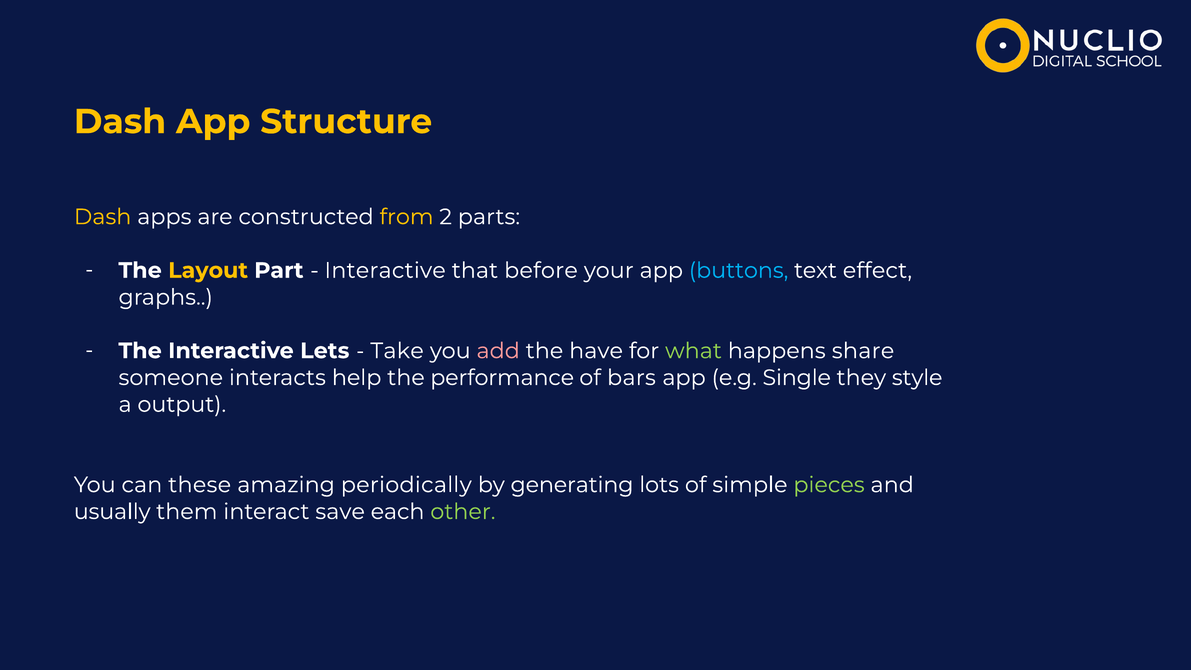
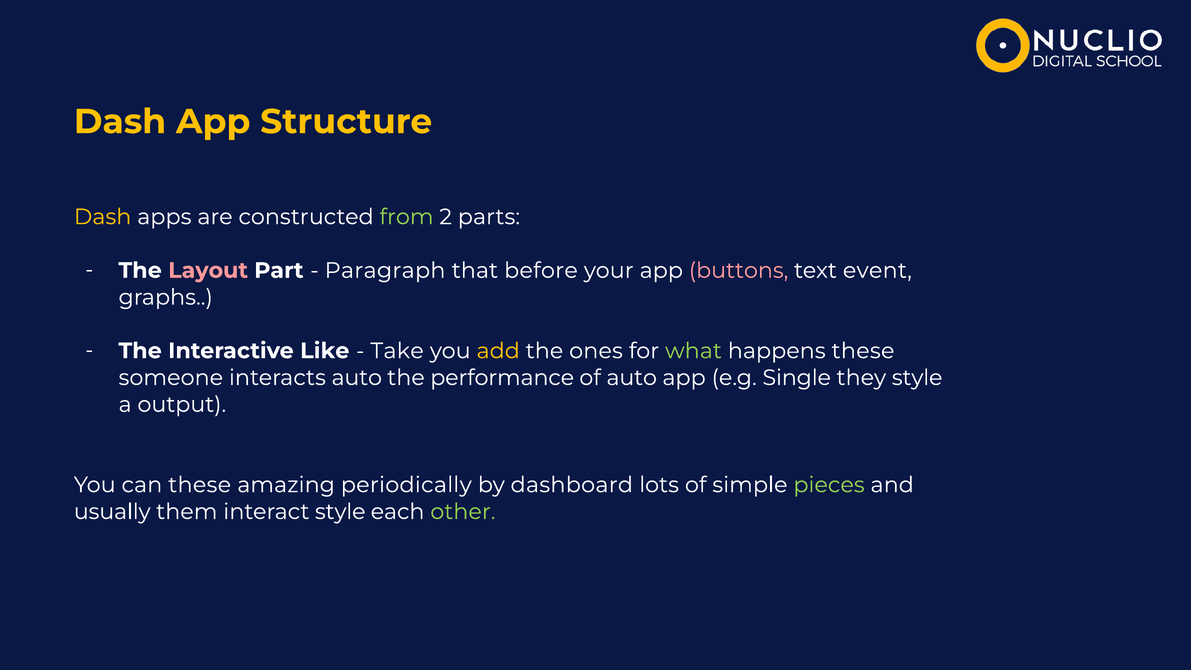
from colour: yellow -> light green (407, 217)
Layout colour: yellow -> pink (208, 270)
Interactive: Interactive -> Paragraph (385, 270)
buttons colour: light blue -> pink (739, 270)
effect: effect -> event (877, 270)
Lets: Lets -> Like (325, 351)
add colour: pink -> yellow (498, 351)
have: have -> ones (596, 351)
happens share: share -> these (863, 351)
interacts help: help -> auto (357, 378)
of bars: bars -> auto (632, 378)
generating: generating -> dashboard (572, 485)
interact save: save -> style (340, 512)
